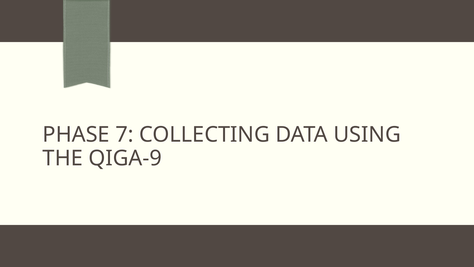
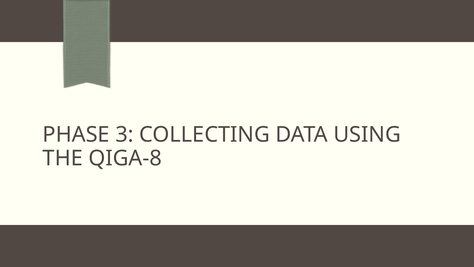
7: 7 -> 3 (125, 135)
QIGA-9: QIGA-9 -> QIGA-8 (125, 158)
